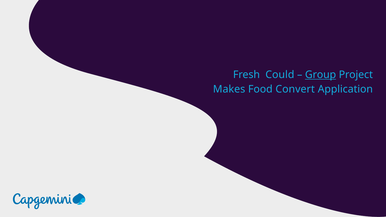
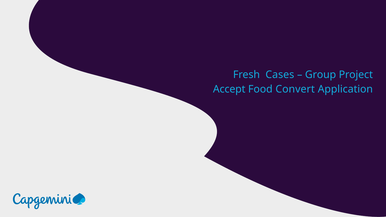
Could: Could -> Cases (280, 75)
Group underline: present -> none (321, 75)
Makes: Makes -> Accept (229, 89)
